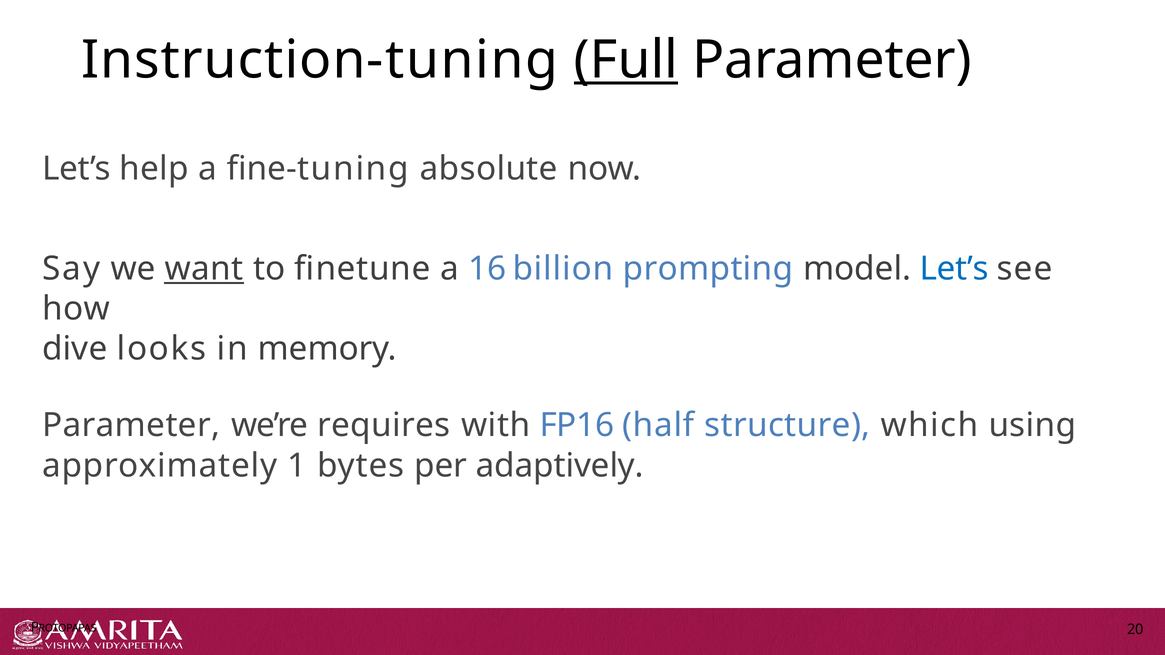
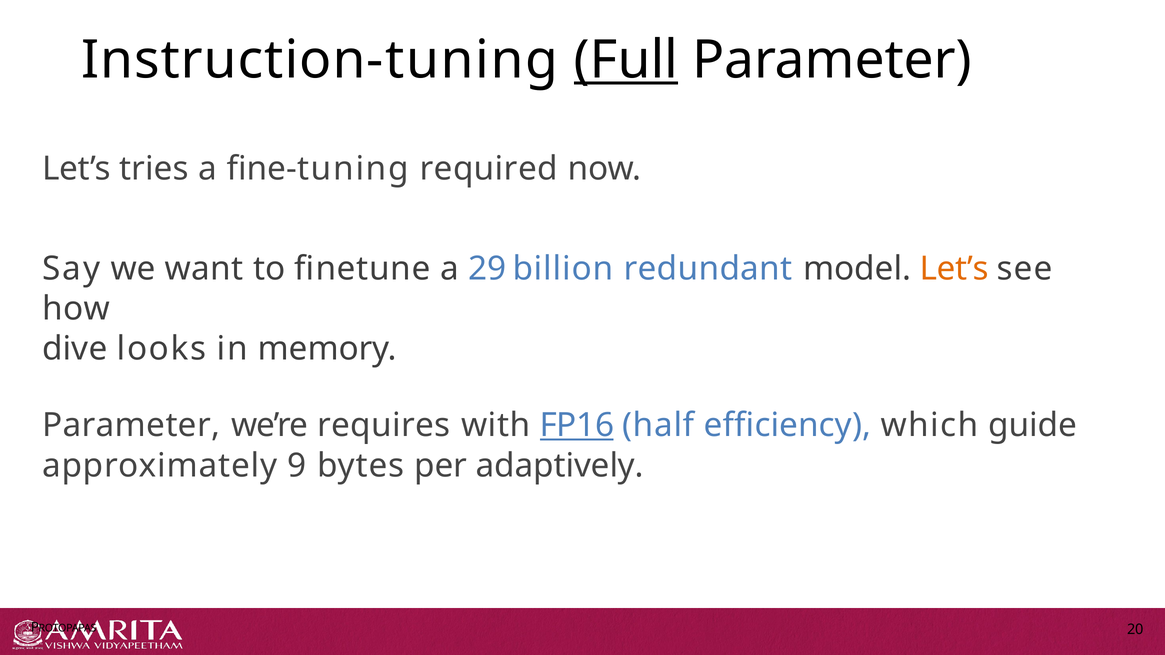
help: help -> tries (154, 169)
absolute: absolute -> required (489, 169)
want underline: present -> none (204, 269)
16: 16 -> 29 (487, 269)
prompting: prompting -> redundant (708, 269)
Let’s colour: blue -> orange (954, 269)
FP16 underline: none -> present (577, 425)
structure: structure -> efficiency (788, 425)
using: using -> guide (1033, 425)
1: 1 -> 9 (297, 466)
